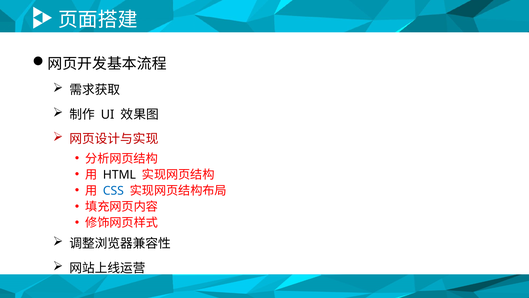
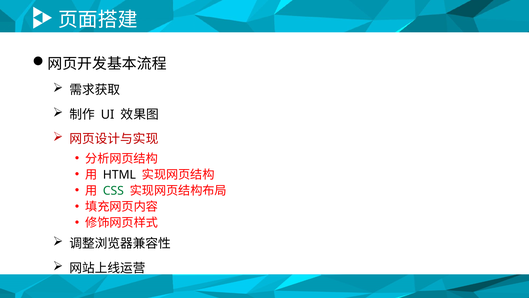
CSS colour: blue -> green (113, 191)
